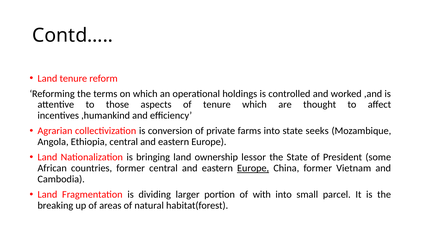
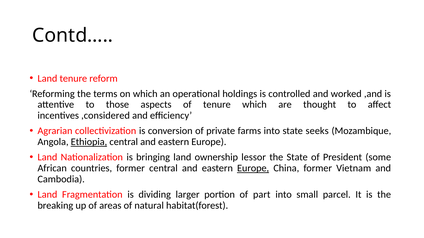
,humankind: ,humankind -> ,considered (106, 116)
Ethiopia underline: none -> present (89, 142)
with: with -> part (262, 195)
